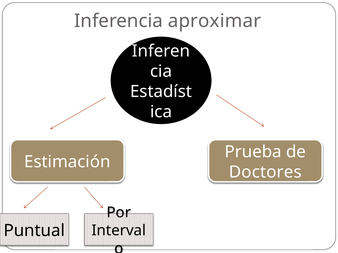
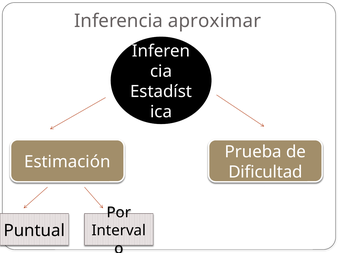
Doctores: Doctores -> Dificultad (265, 172)
